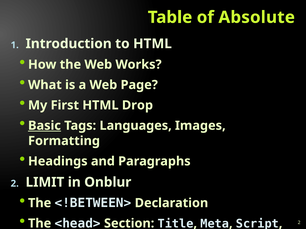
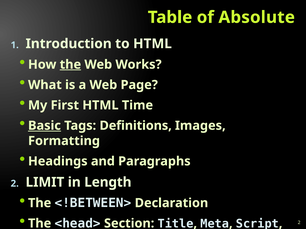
the underline: none -> present (70, 65)
Drop: Drop -> Time (137, 105)
Languages: Languages -> Definitions (136, 126)
Onblur: Onblur -> Length (108, 183)
